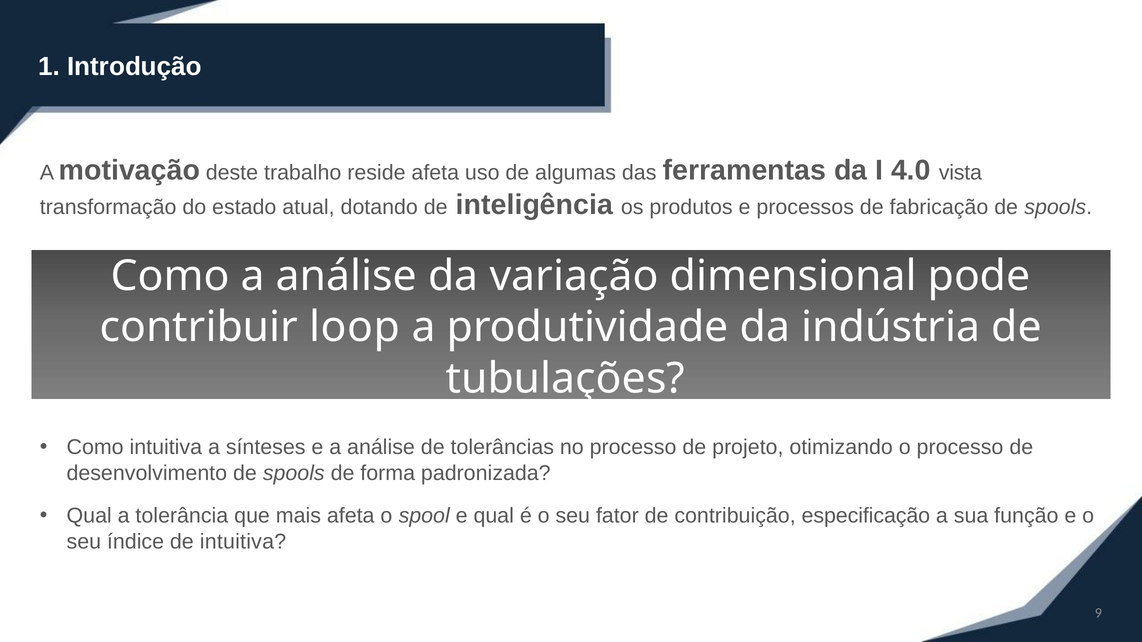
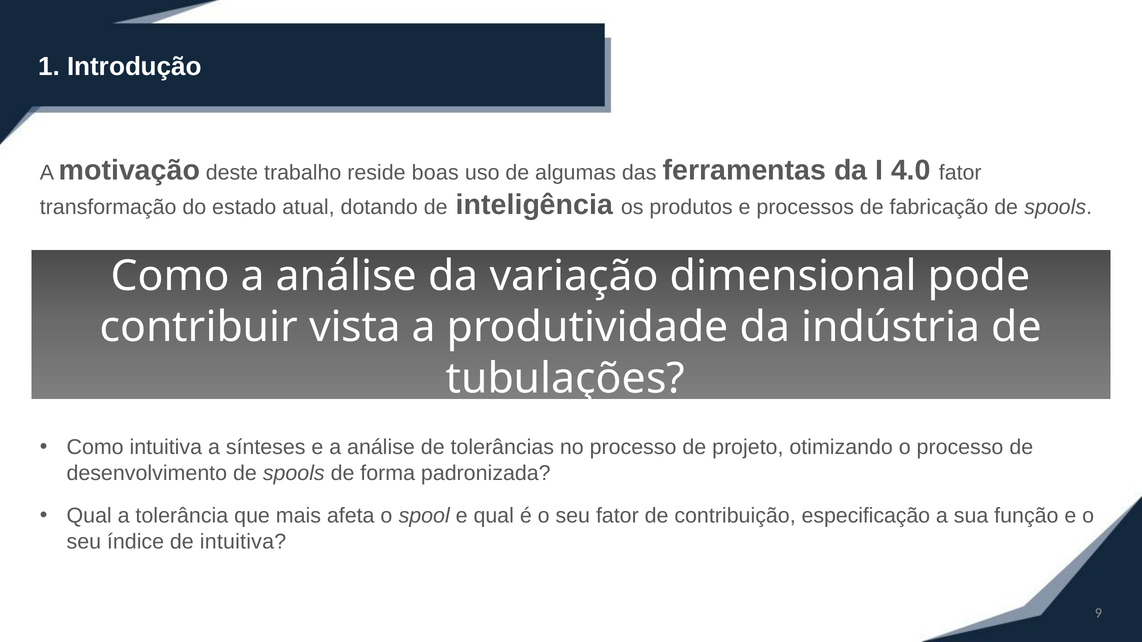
reside afeta: afeta -> boas (435, 173)
4.0 vista: vista -> fator (960, 173)
loop: loop -> vista (355, 328)
